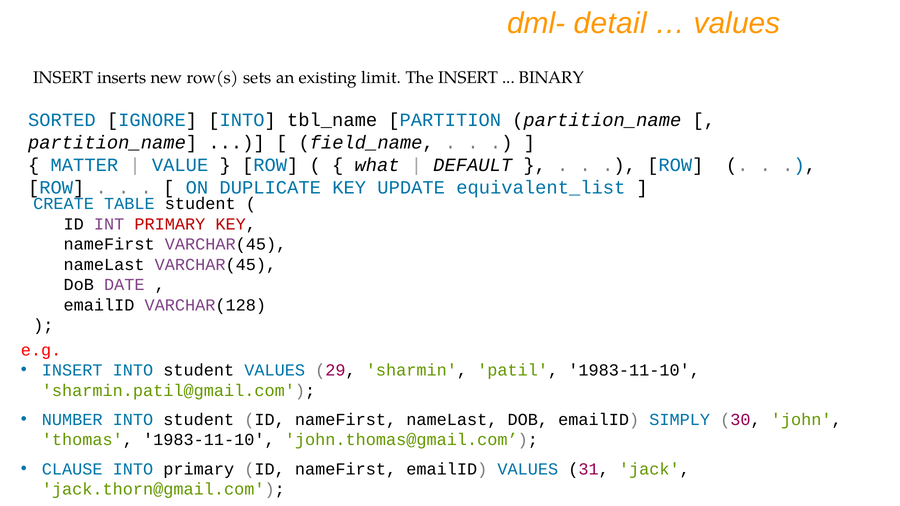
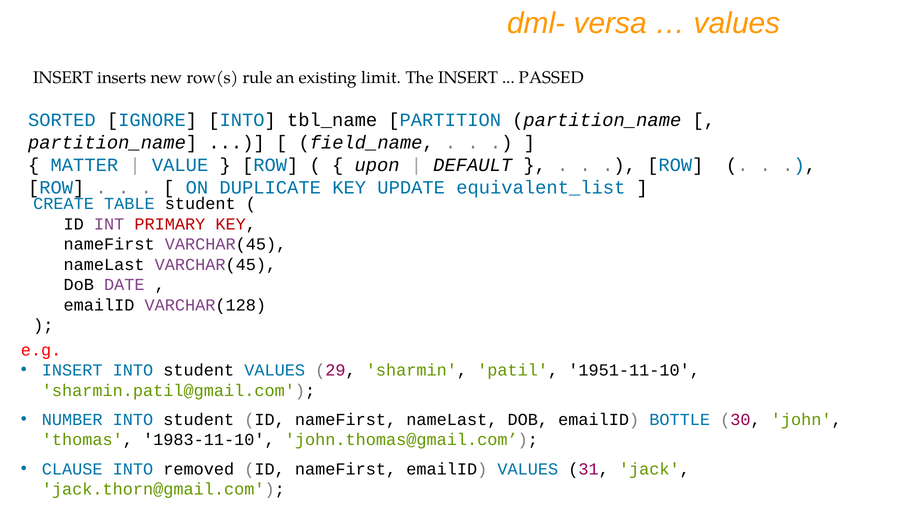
detail: detail -> versa (610, 23)
sets: sets -> rule (258, 78)
BINARY: BINARY -> PASSED (551, 78)
what: what -> upon (377, 165)
patil 1983-11-10: 1983-11-10 -> 1951-11-10 (634, 370)
SIMPLY: SIMPLY -> BOTTLE (680, 420)
INTO primary: primary -> removed (199, 469)
